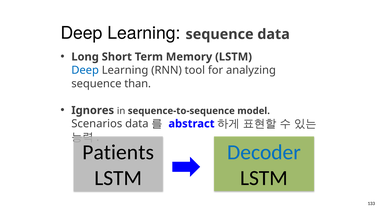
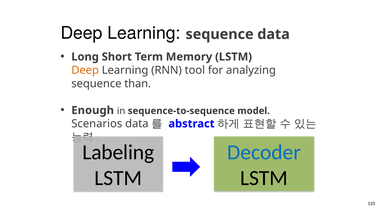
Deep colour: blue -> orange (85, 70)
Ignores: Ignores -> Enough (93, 111)
Patients: Patients -> Labeling (118, 153)
